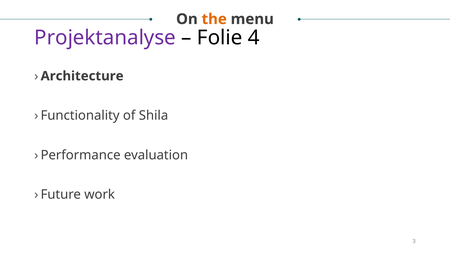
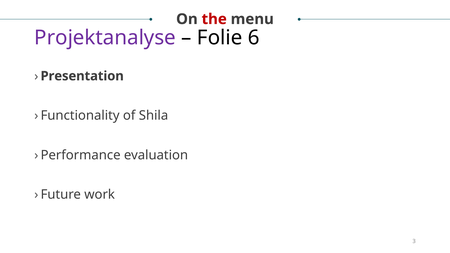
the colour: orange -> red (214, 19)
4: 4 -> 6 (254, 38)
Architecture: Architecture -> Presentation (82, 76)
